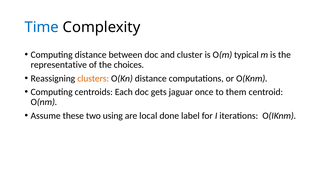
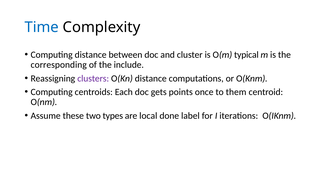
representative: representative -> corresponding (59, 65)
choices: choices -> include (129, 65)
clusters colour: orange -> purple (93, 78)
jaguar: jaguar -> points (181, 92)
using: using -> types (113, 115)
